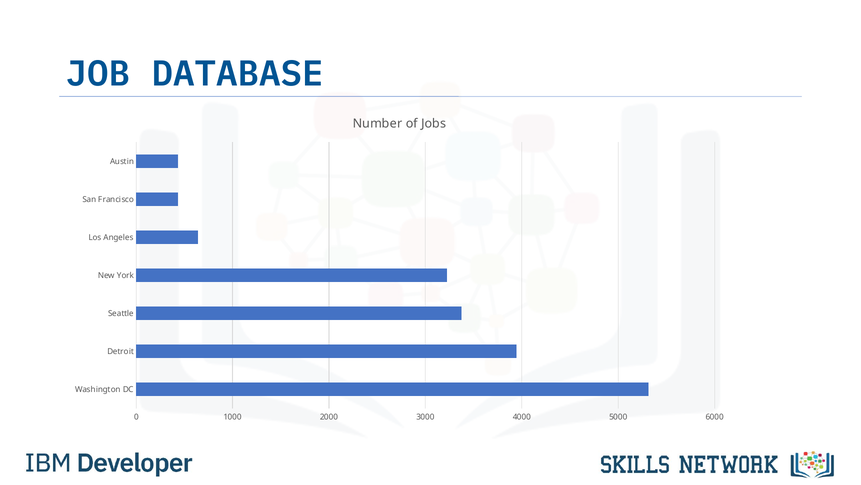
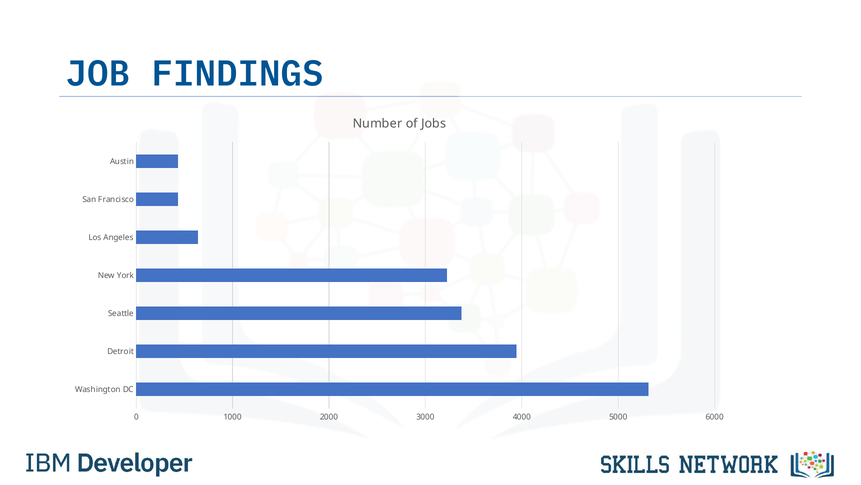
DATABASE: DATABASE -> FINDINGS (238, 74)
